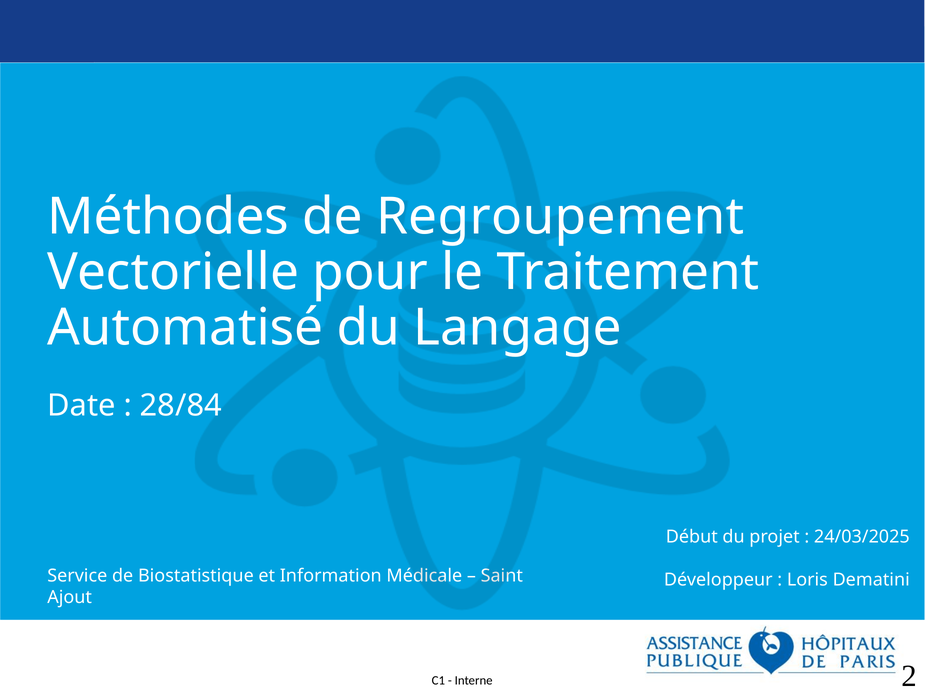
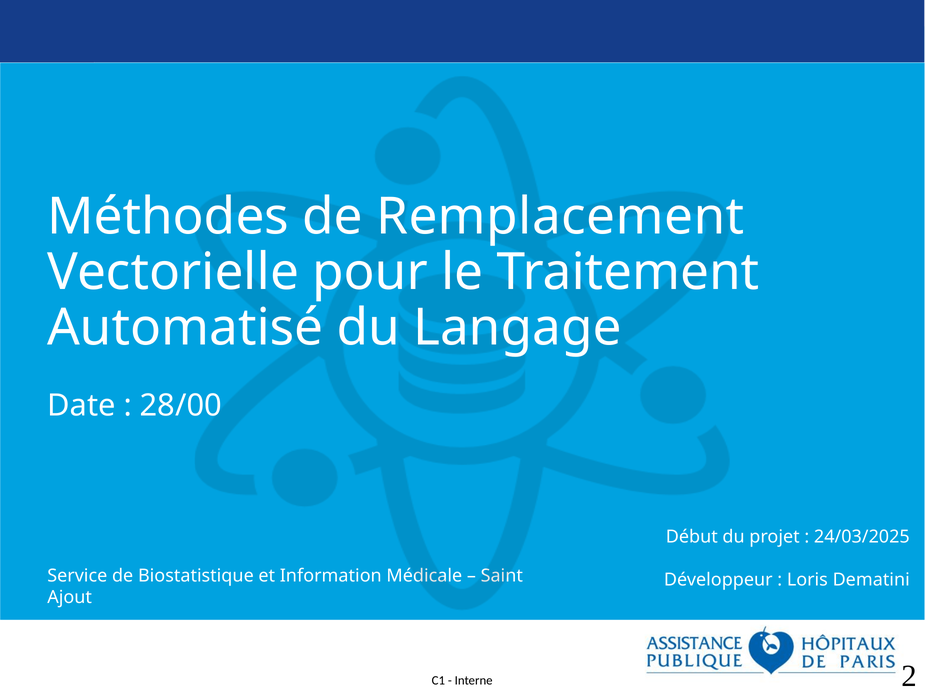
Regroupement: Regroupement -> Remplacement (560, 217)
28/84: 28/84 -> 28/00 (181, 406)
